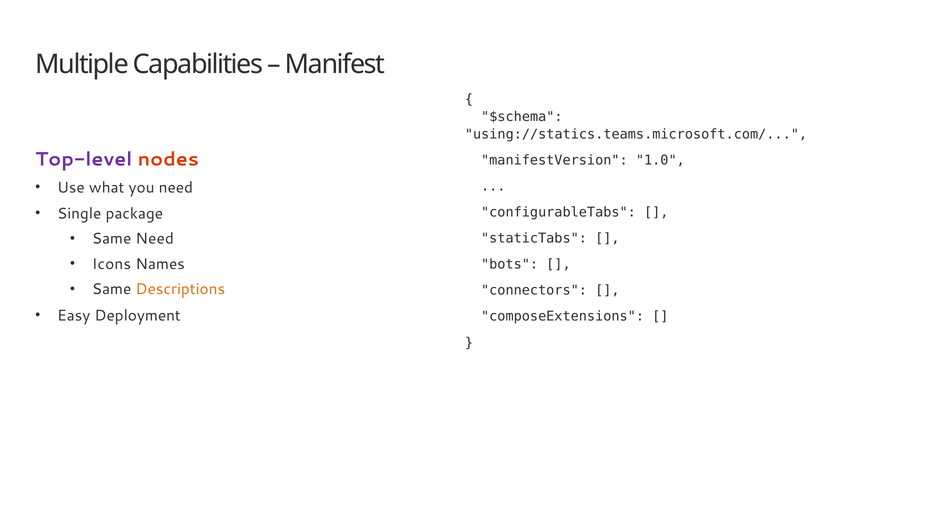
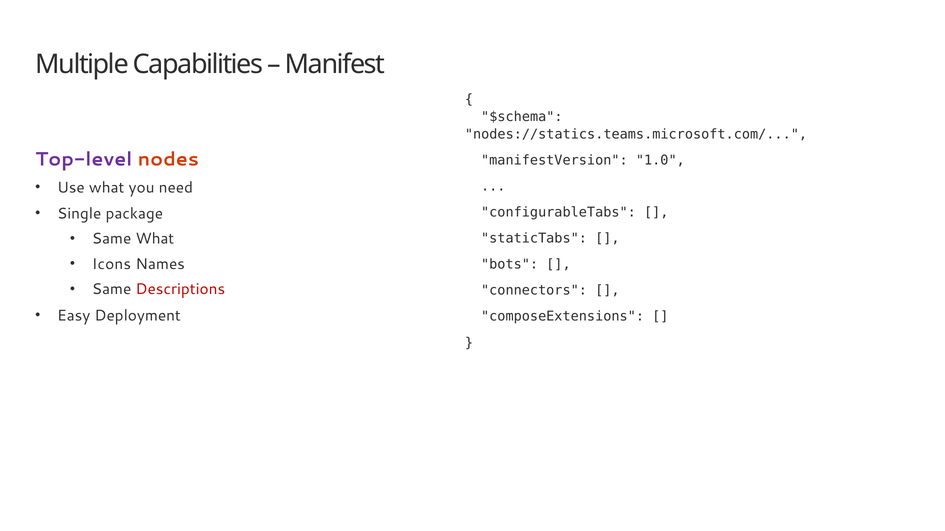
using://statics.teams.microsoft.com/: using://statics.teams.microsoft.com/ -> nodes://statics.teams.microsoft.com/ (636, 134)
Same Need: Need -> What (155, 239)
Descriptions colour: orange -> red (180, 290)
